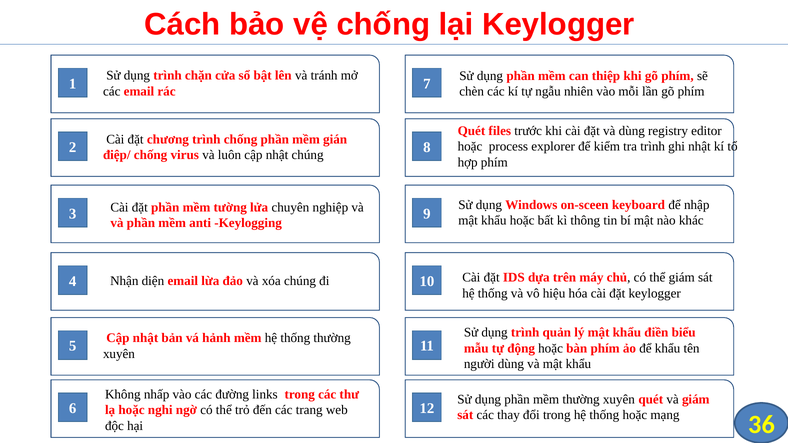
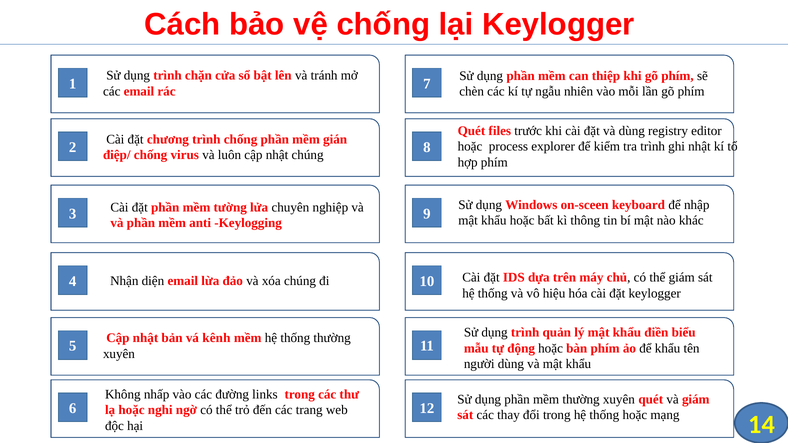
hảnh: hảnh -> kênh (216, 338)
36: 36 -> 14 (762, 425)
